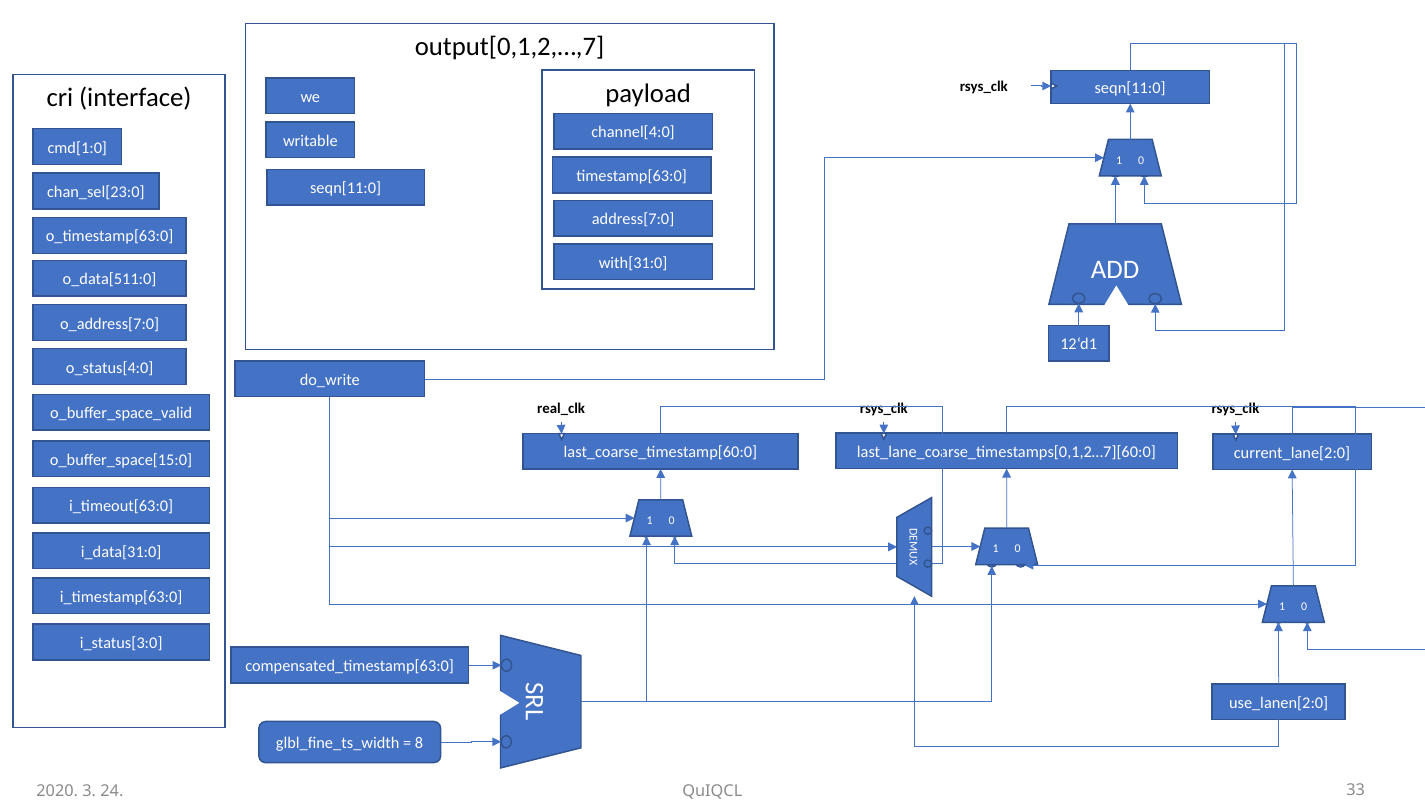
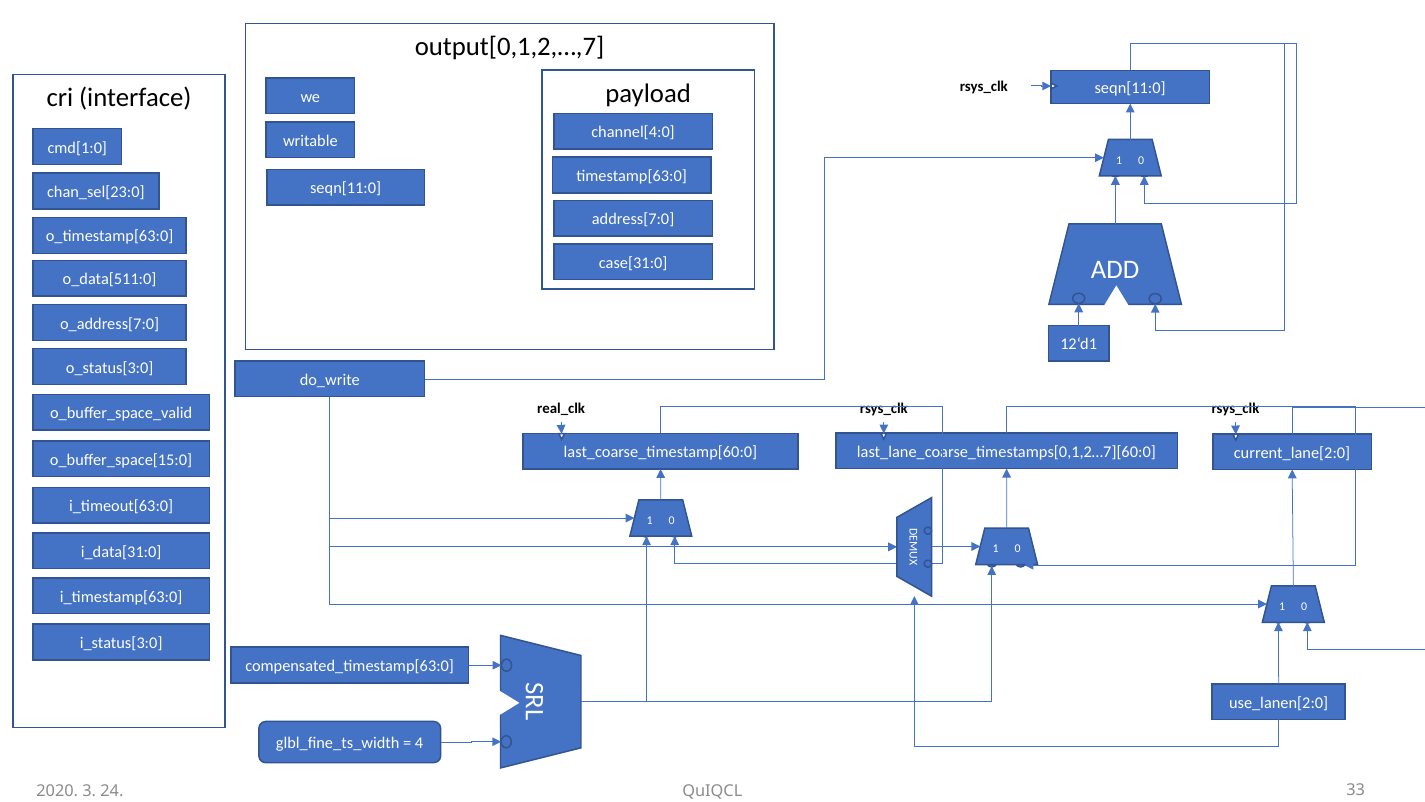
with[31:0: with[31:0 -> case[31:0 (633, 263)
o_status[4:0: o_status[4:0 -> o_status[3:0 (110, 367)
8: 8 -> 4 (419, 743)
